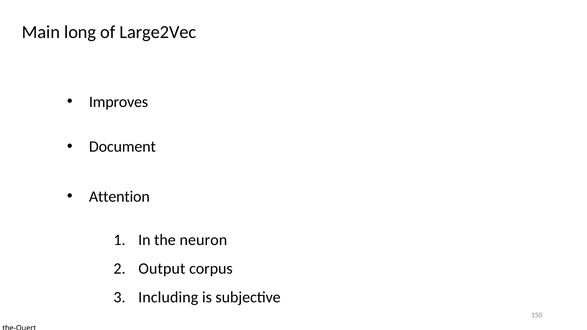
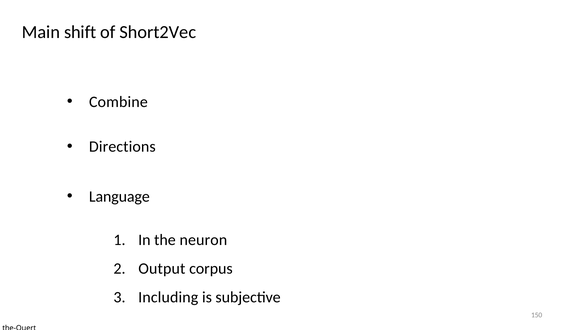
long: long -> shift (80, 32)
Large2Vec: Large2Vec -> Short2Vec (158, 32)
Improves: Improves -> Combine (118, 102)
Document: Document -> Directions (122, 147)
Attention: Attention -> Language (119, 197)
